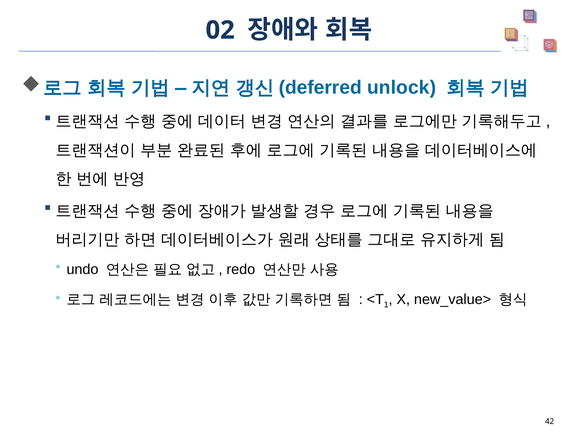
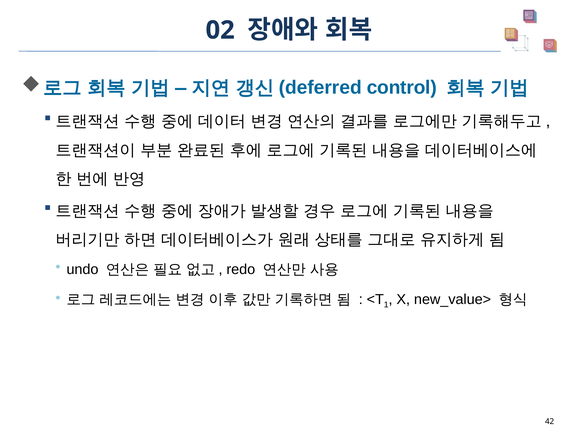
unlock: unlock -> control (402, 87)
